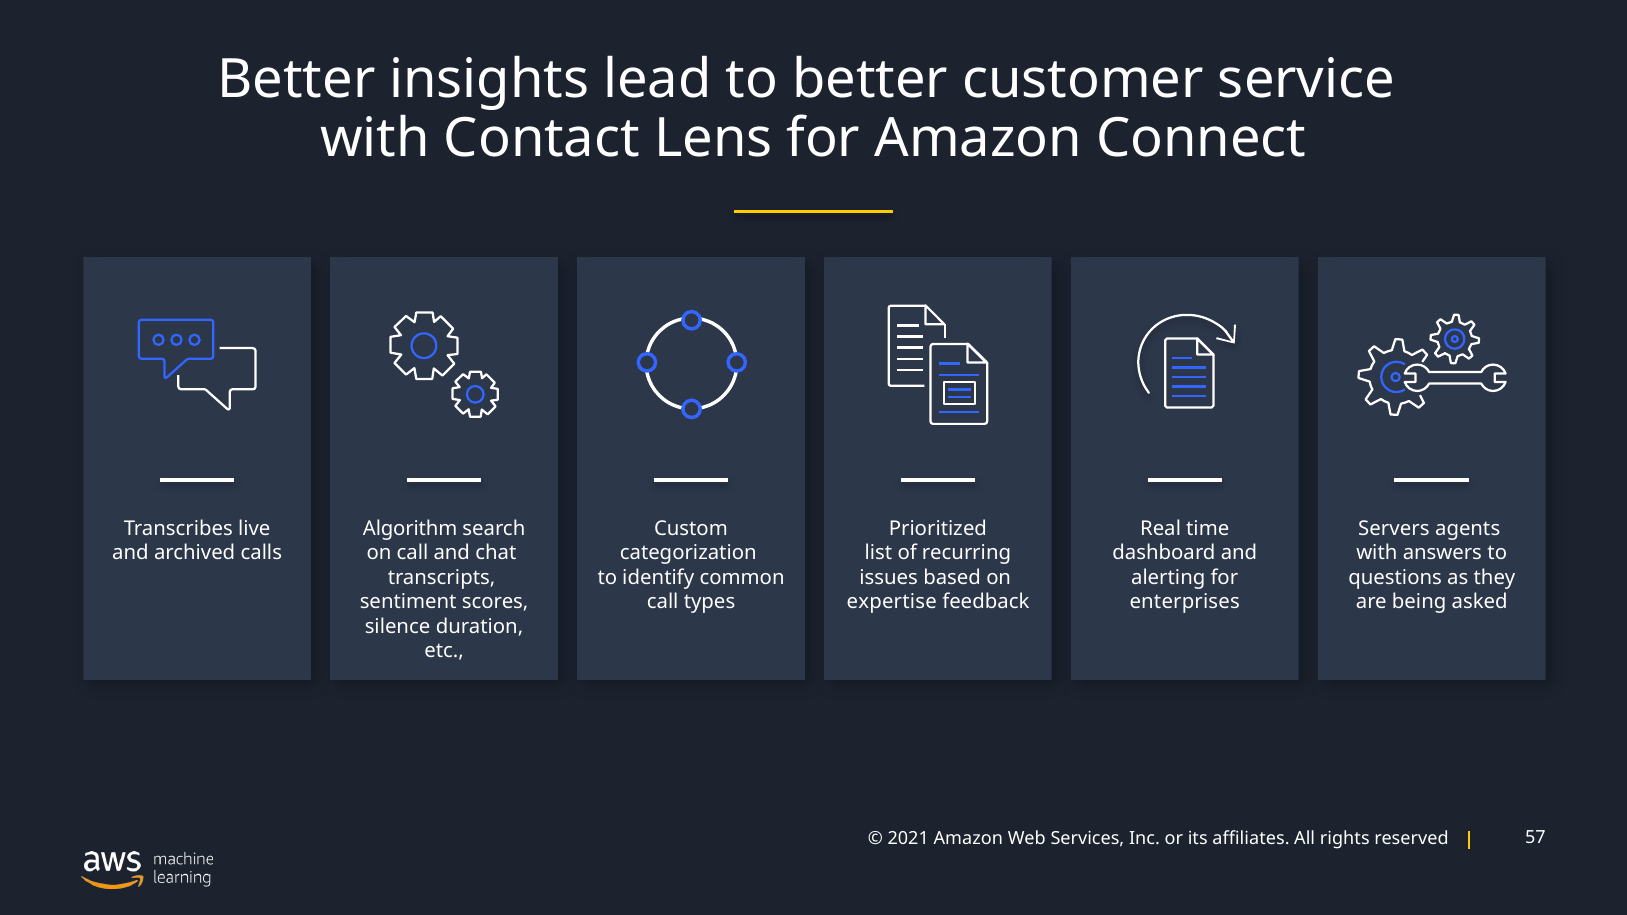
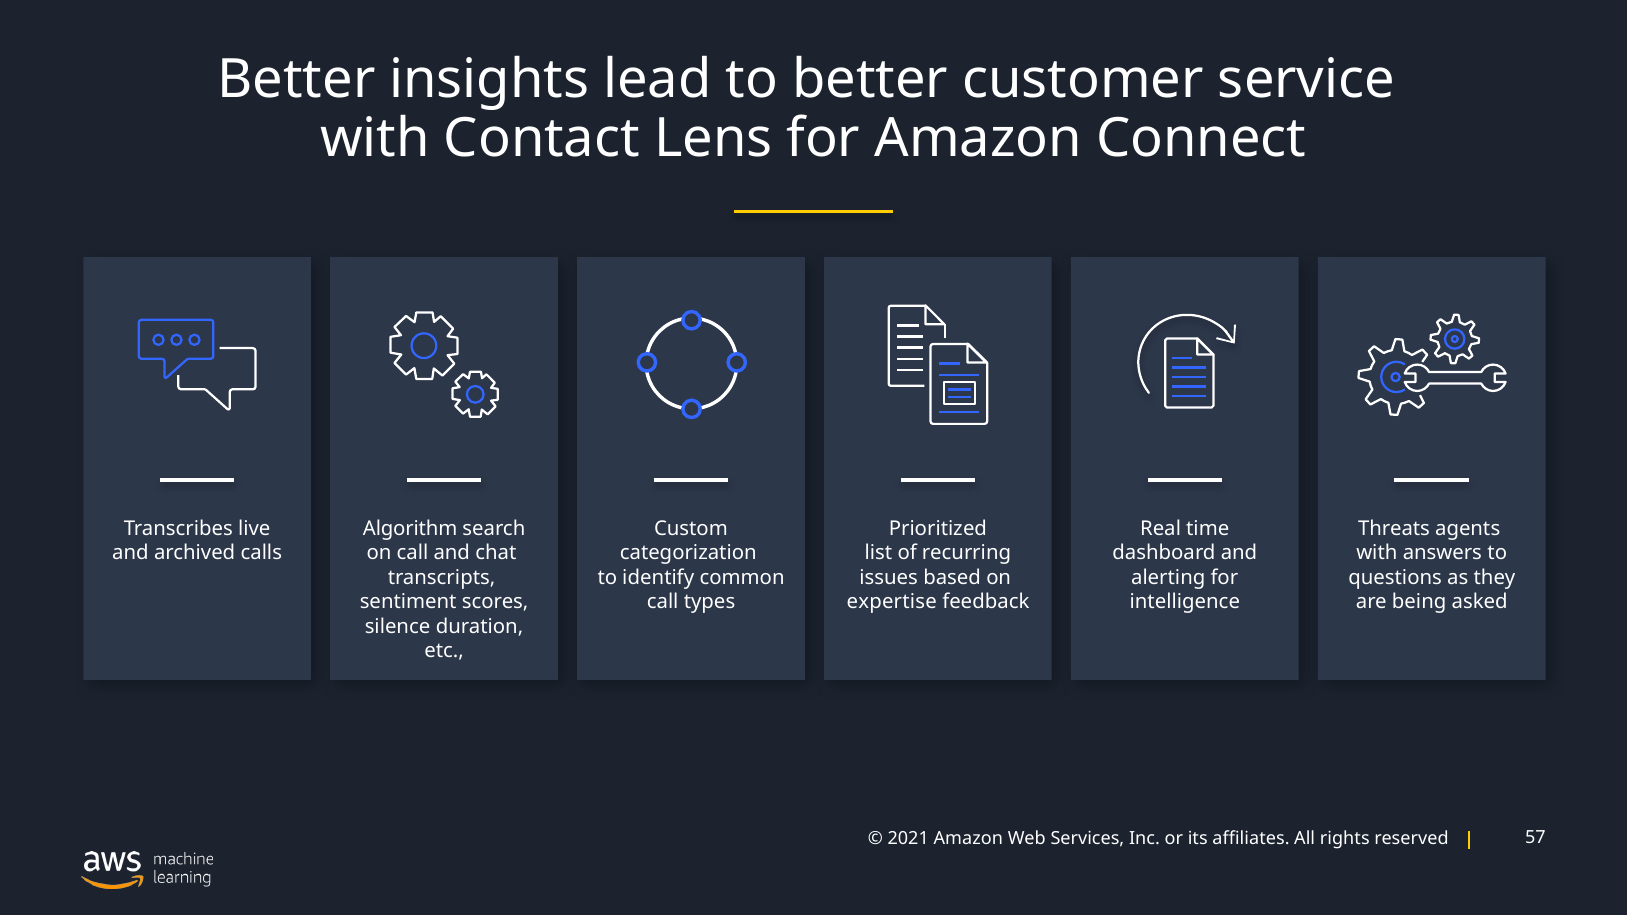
Servers: Servers -> Threats (1394, 529)
enterprises: enterprises -> intelligence (1185, 602)
